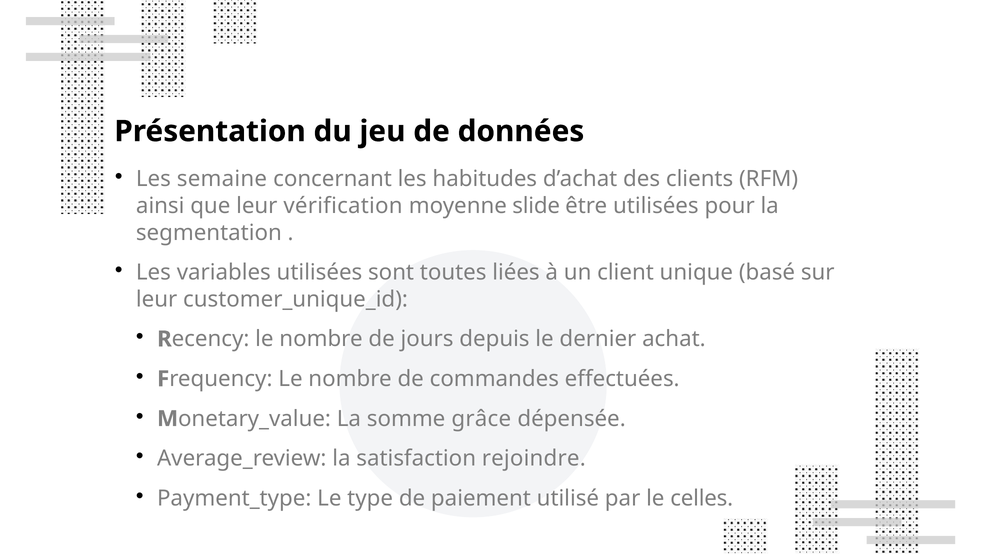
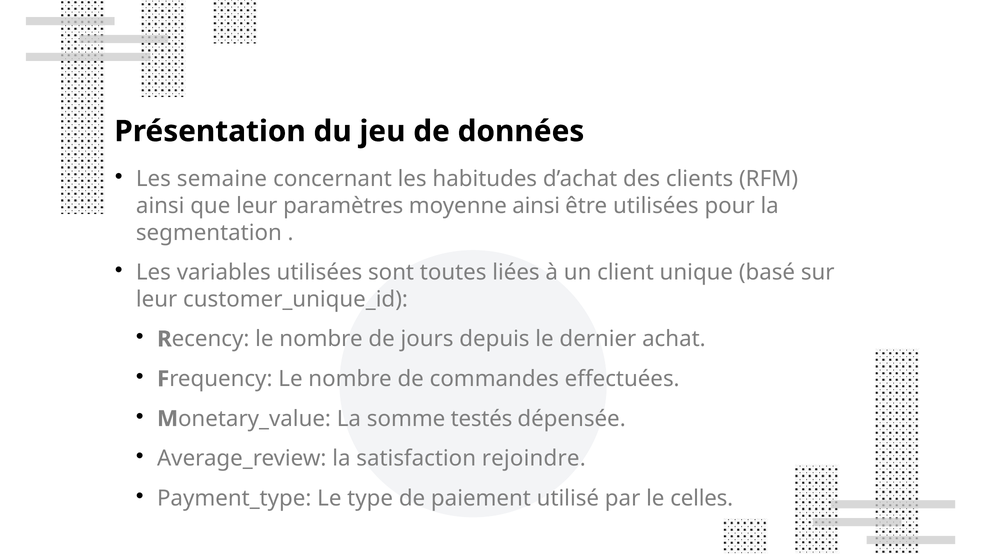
vérification: vérification -> paramètres (343, 206)
moyenne slide: slide -> ainsi (536, 206)
grâce: grâce -> testés (482, 419)
